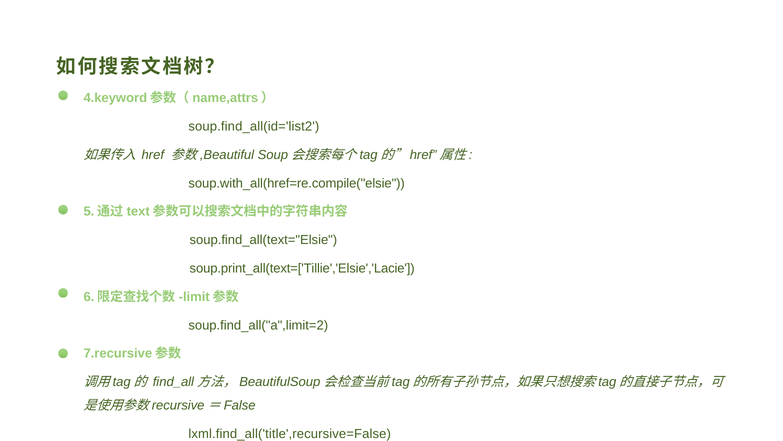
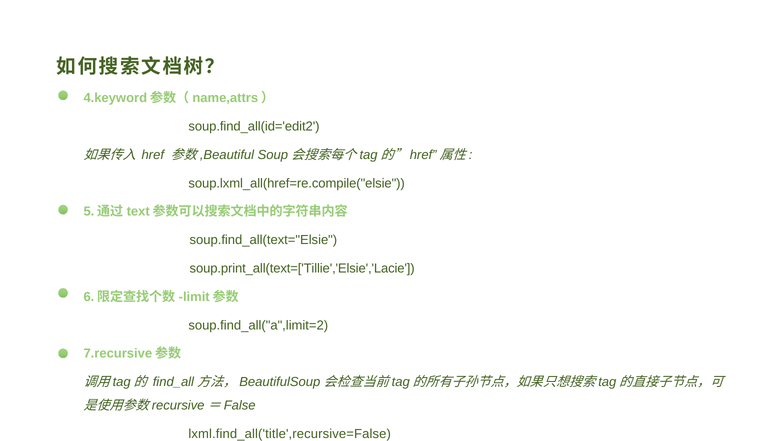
soup.find_all(id='list2: soup.find_all(id='list2 -> soup.find_all(id='edit2 (254, 126)
soup.with_all(href=re.compile("elsie: soup.with_all(href=re.compile("elsie -> soup.lxml_all(href=re.compile("elsie (297, 183)
